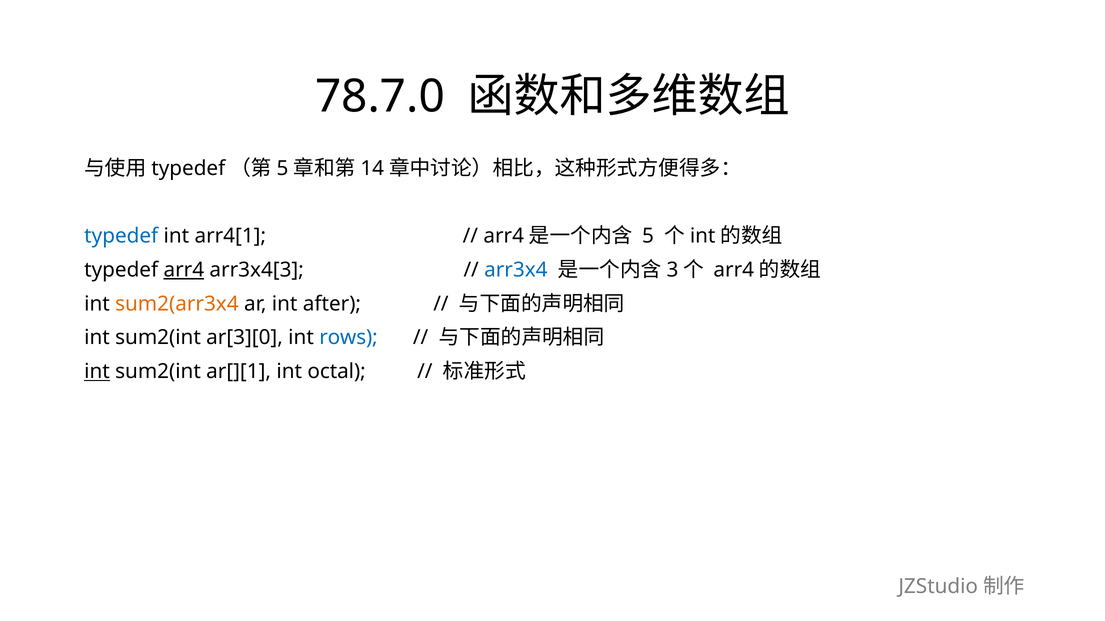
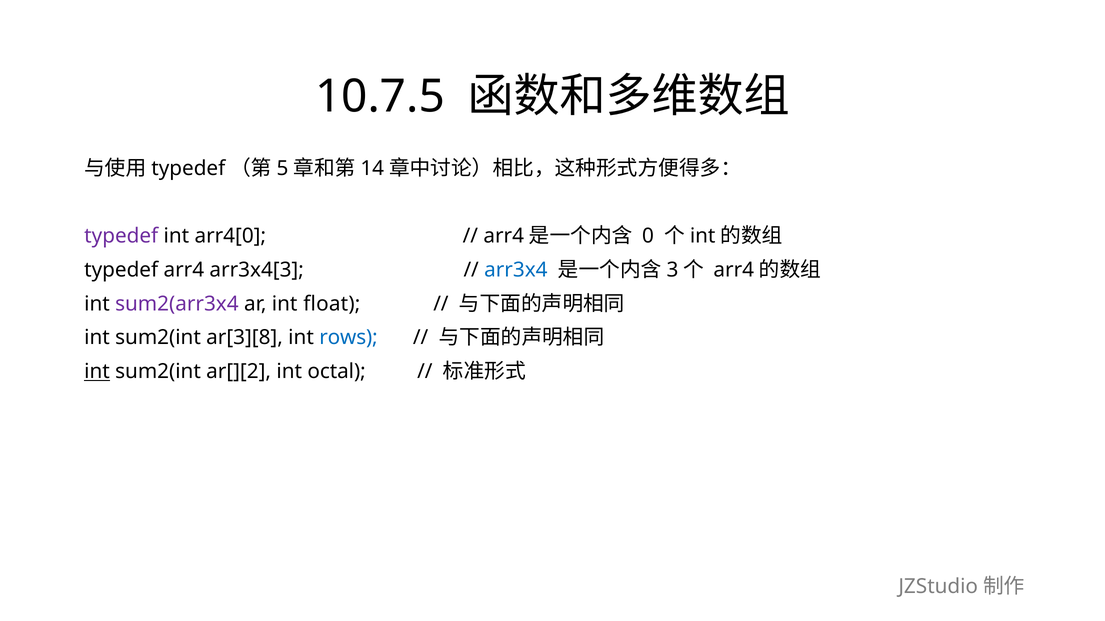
78.7.0: 78.7.0 -> 10.7.5 (380, 97)
typedef colour: blue -> purple (121, 236)
arr4[1: arr4[1 -> arr4[0 (230, 236)
5: 5 -> 0 (648, 236)
arr4 underline: present -> none (184, 270)
sum2(arr3x4 colour: orange -> purple (177, 304)
after: after -> float (332, 304)
ar[3][0: ar[3][0 -> ar[3][8 (245, 338)
ar[][1: ar[][1 -> ar[][2 (239, 372)
